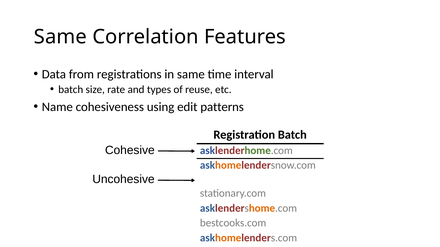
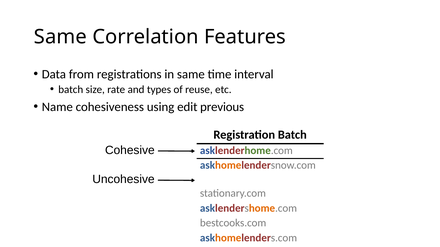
patterns: patterns -> previous (222, 107)
